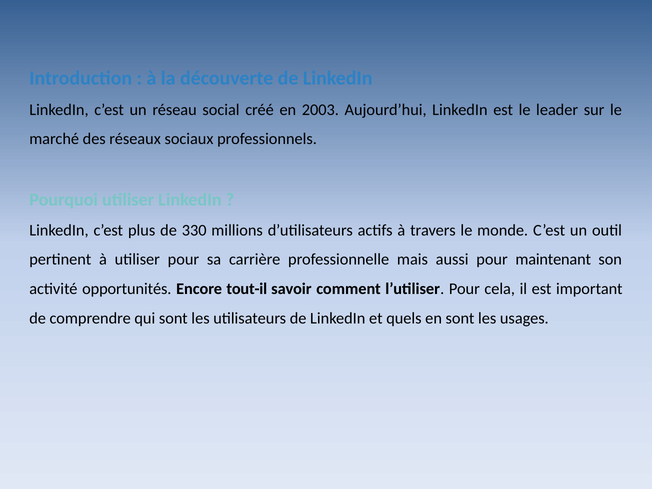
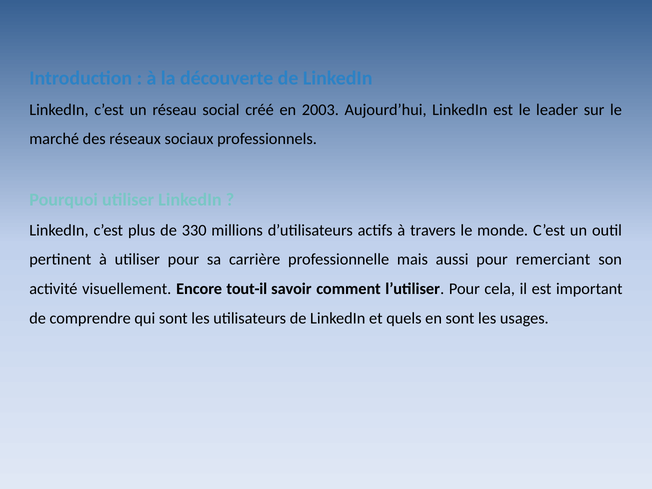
maintenant: maintenant -> remerciant (553, 260)
opportunités: opportunités -> visuellement (127, 289)
